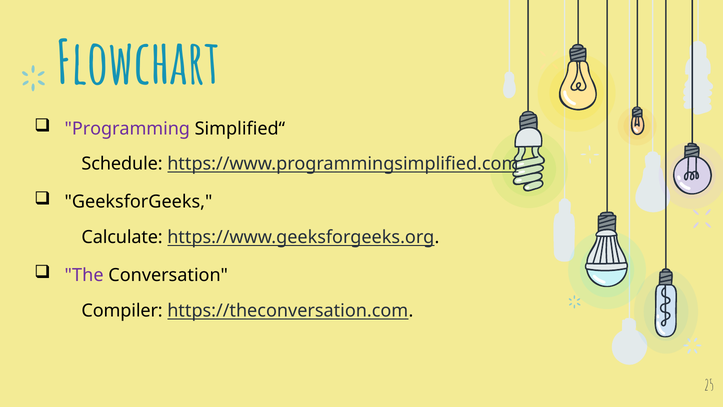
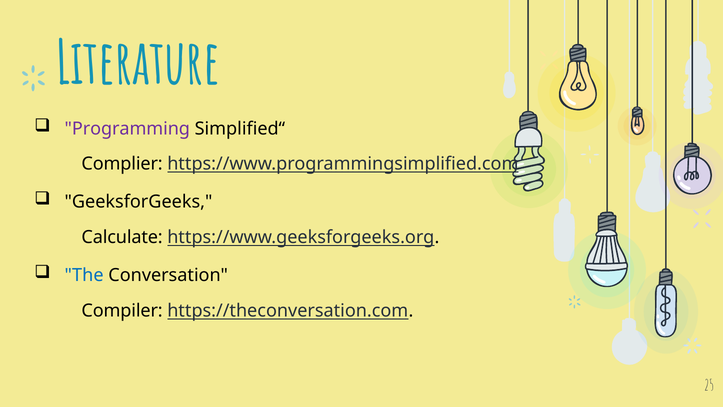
Flowchart: Flowchart -> Literature (138, 65)
Schedule: Schedule -> Complier (122, 164)
The colour: purple -> blue (84, 275)
